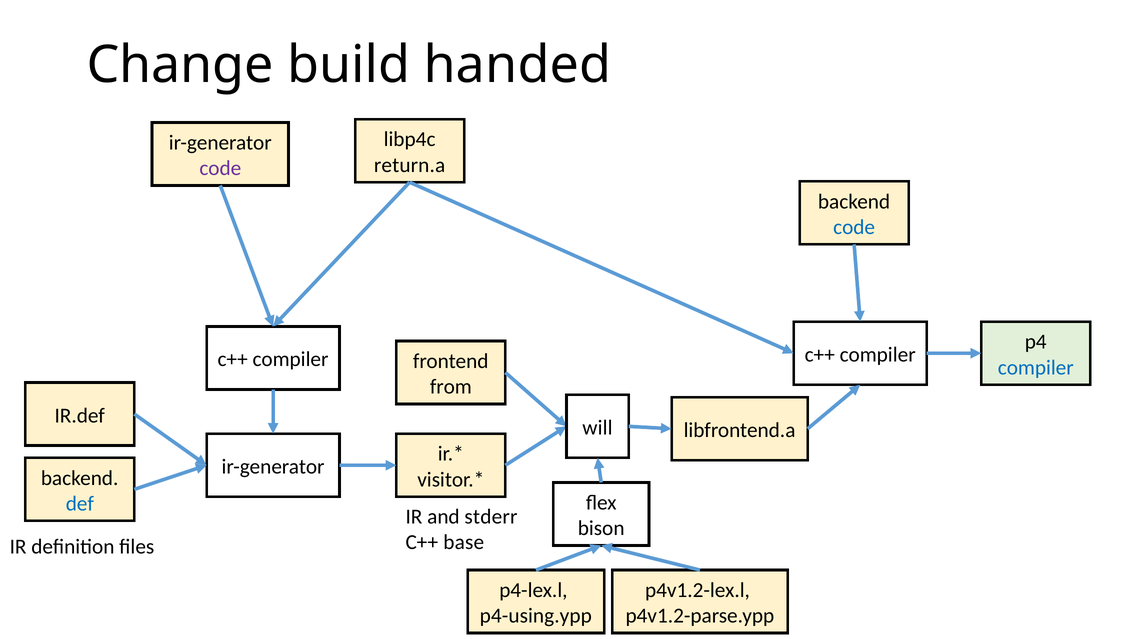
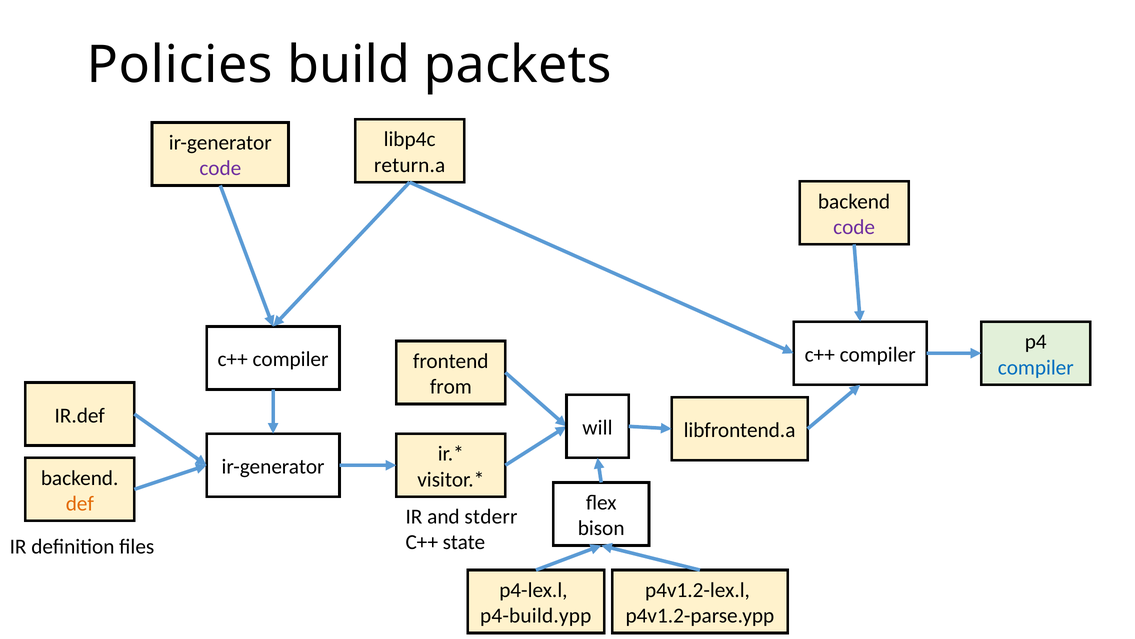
Change: Change -> Policies (180, 65)
handed: handed -> packets (518, 65)
code colour: blue -> purple (854, 227)
def colour: blue -> orange (80, 503)
base: base -> state (464, 542)
p4-using.ypp: p4-using.ypp -> p4-build.ypp (536, 615)
